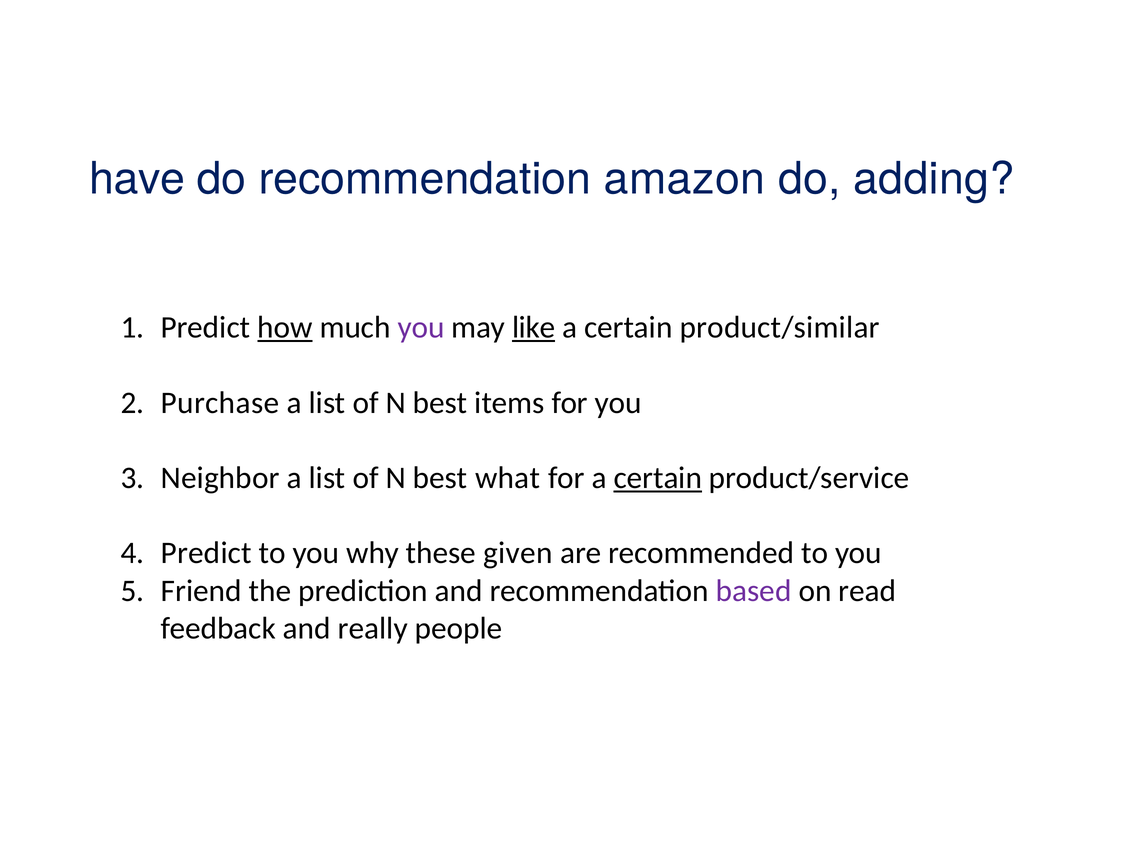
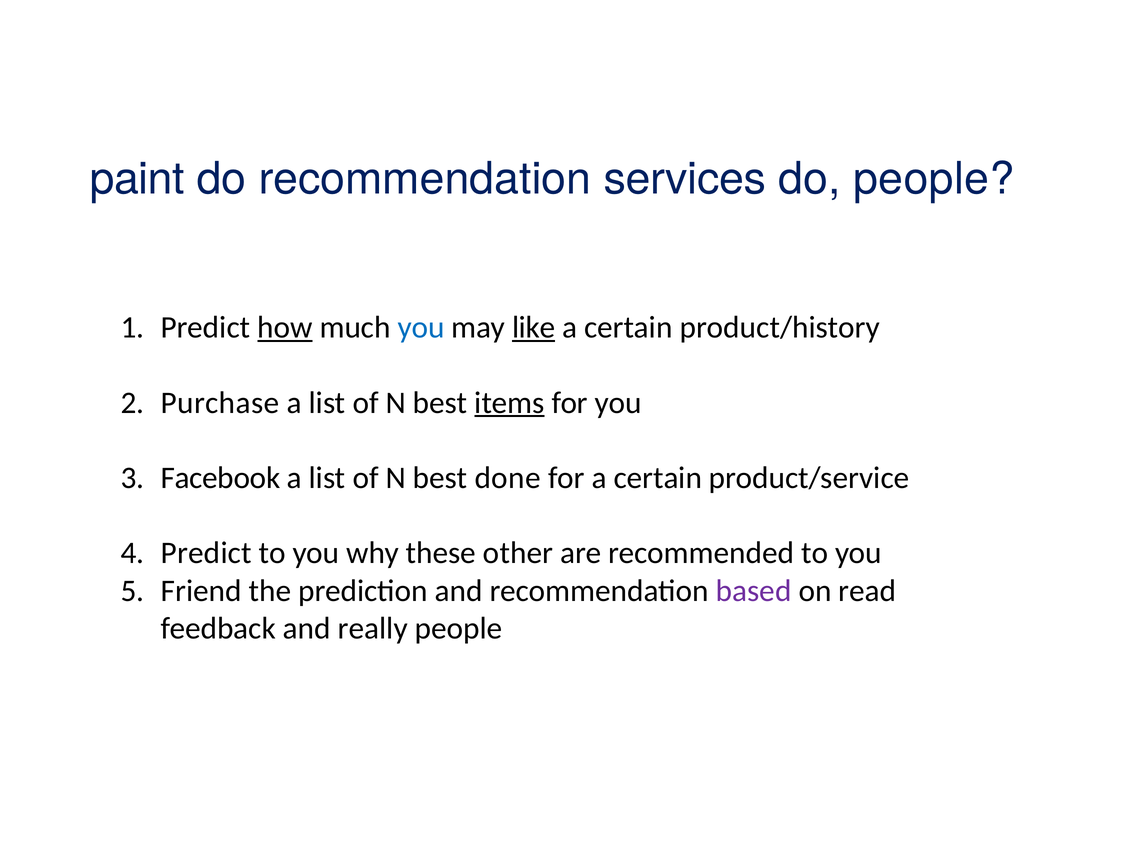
have: have -> paint (137, 179)
amazon: amazon -> services (685, 179)
do adding: adding -> people (934, 179)
you colour: purple -> blue (421, 328)
product/similar: product/similar -> product/history (780, 328)
items underline: none -> present (510, 403)
Neighbor: Neighbor -> Facebook (220, 478)
what: what -> done (508, 478)
certain underline: present -> none (658, 478)
given: given -> other (518, 553)
